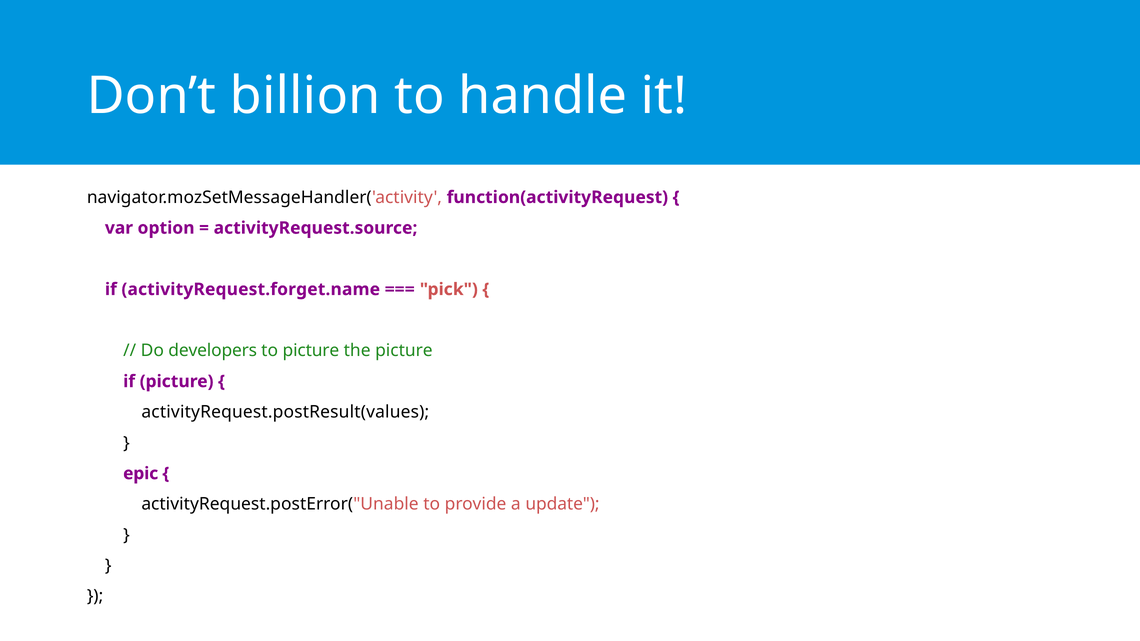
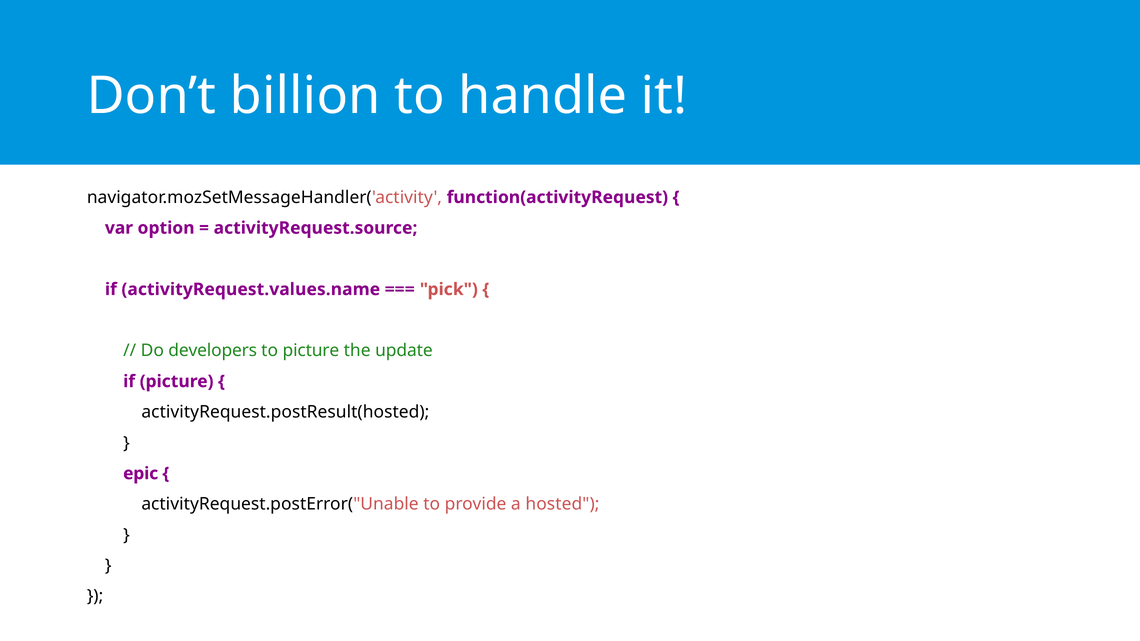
activityRequest.forget.name: activityRequest.forget.name -> activityRequest.values.name (251, 289)
the picture: picture -> update (404, 351)
activityRequest.postResult(values: activityRequest.postResult(values -> activityRequest.postResult(hosted (285, 412)
update: update -> hosted (562, 504)
